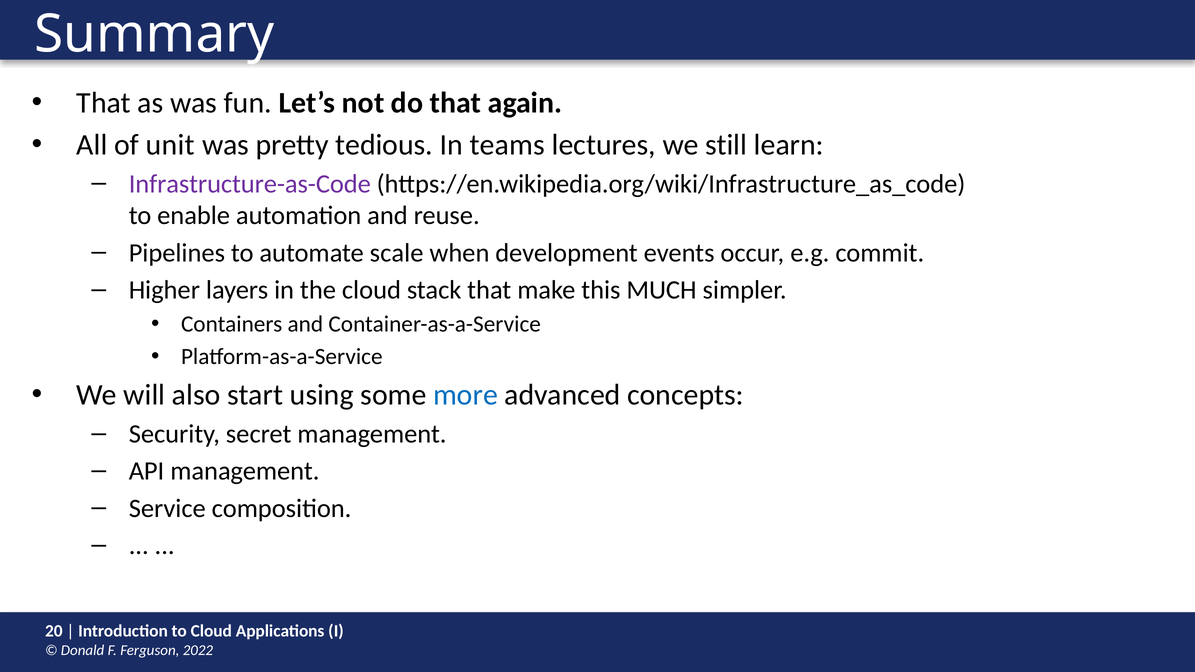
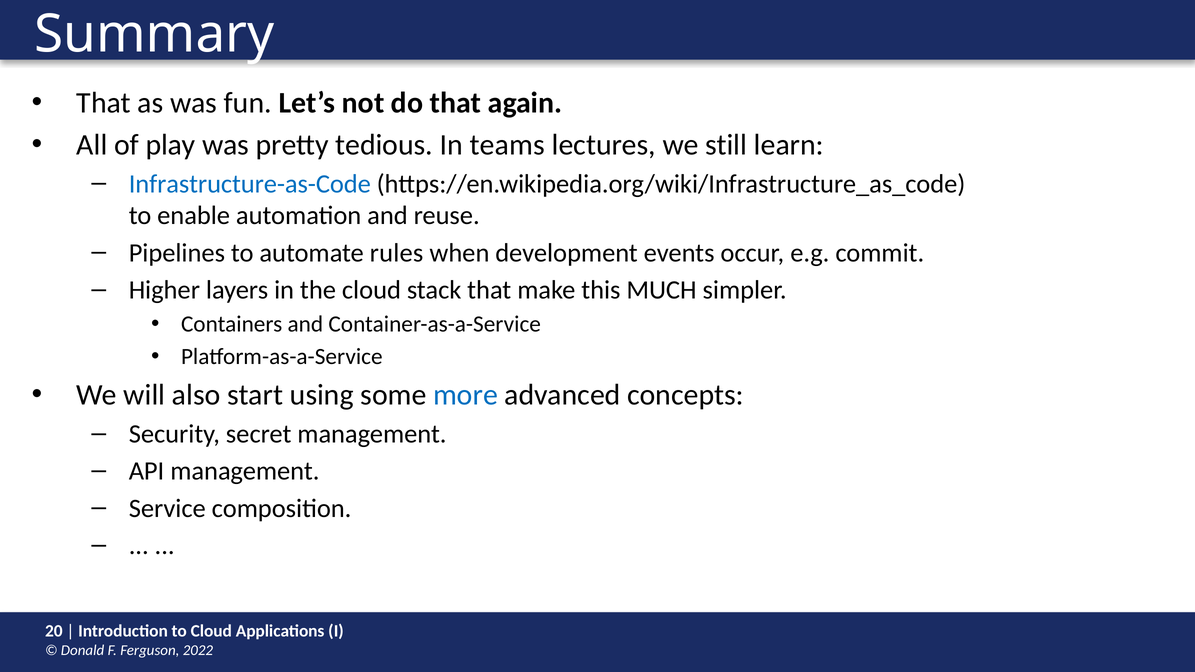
unit: unit -> play (171, 145)
Infrastructure-as-Code colour: purple -> blue (250, 184)
scale: scale -> rules (397, 253)
